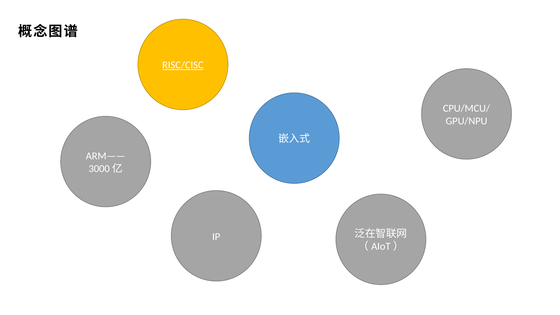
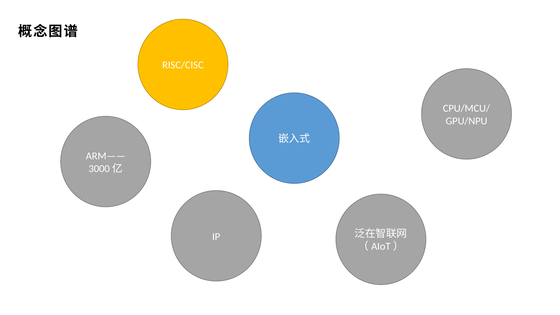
RISC/CISC underline: present -> none (183, 65)
